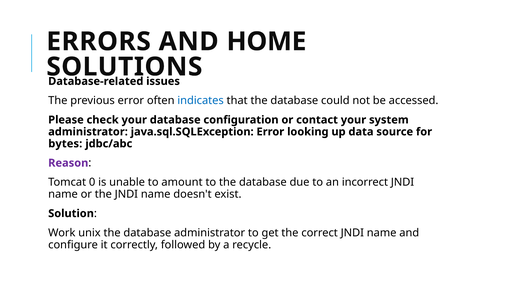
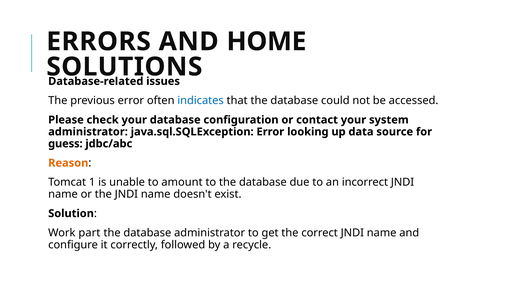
bytes: bytes -> guess (65, 144)
Reason colour: purple -> orange (68, 163)
0: 0 -> 1 (92, 183)
unix: unix -> part (89, 233)
